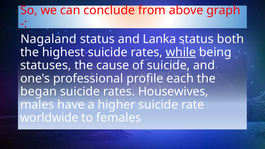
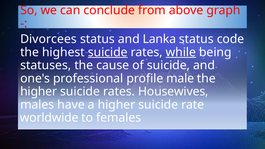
Nagaland: Nagaland -> Divorcees (49, 39)
both: both -> code (230, 39)
suicide underline: none -> present (108, 52)
each: each -> male (180, 78)
began: began -> higher (39, 92)
